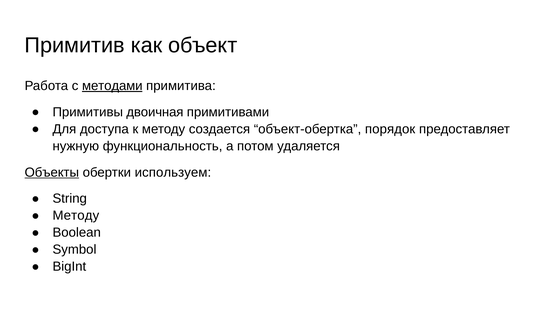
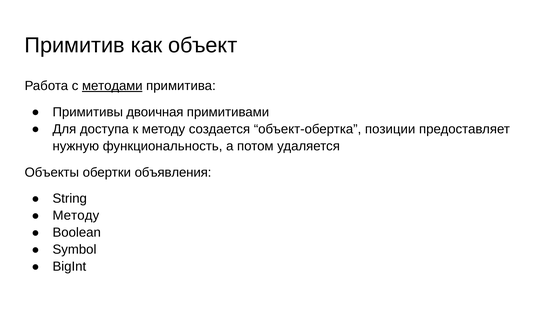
порядок: порядок -> позиции (390, 129)
Объекты underline: present -> none (52, 172)
используем: используем -> объявления (173, 172)
